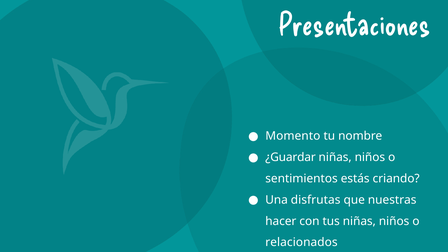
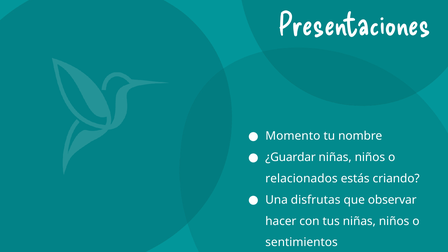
sentimientos: sentimientos -> relacionados (301, 179)
nuestras: nuestras -> observar (392, 200)
relacionados: relacionados -> sentimientos (302, 242)
